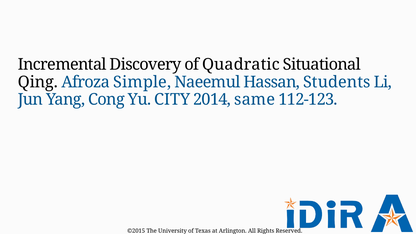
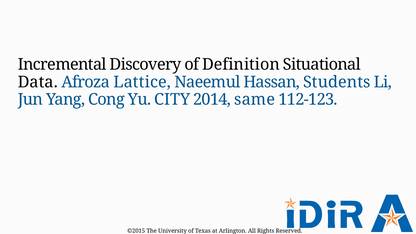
Quadratic: Quadratic -> Definition (241, 65)
Qing: Qing -> Data (38, 82)
Simple: Simple -> Lattice (142, 82)
